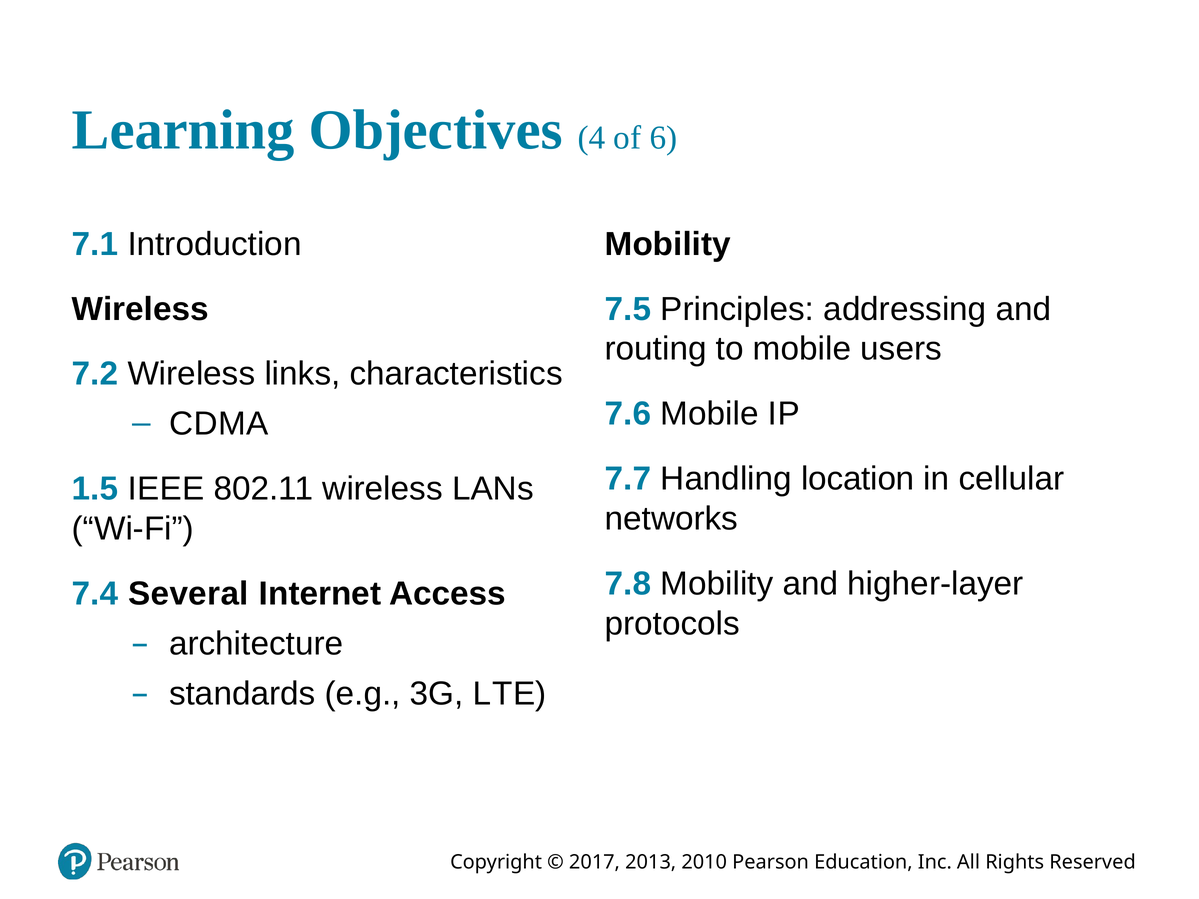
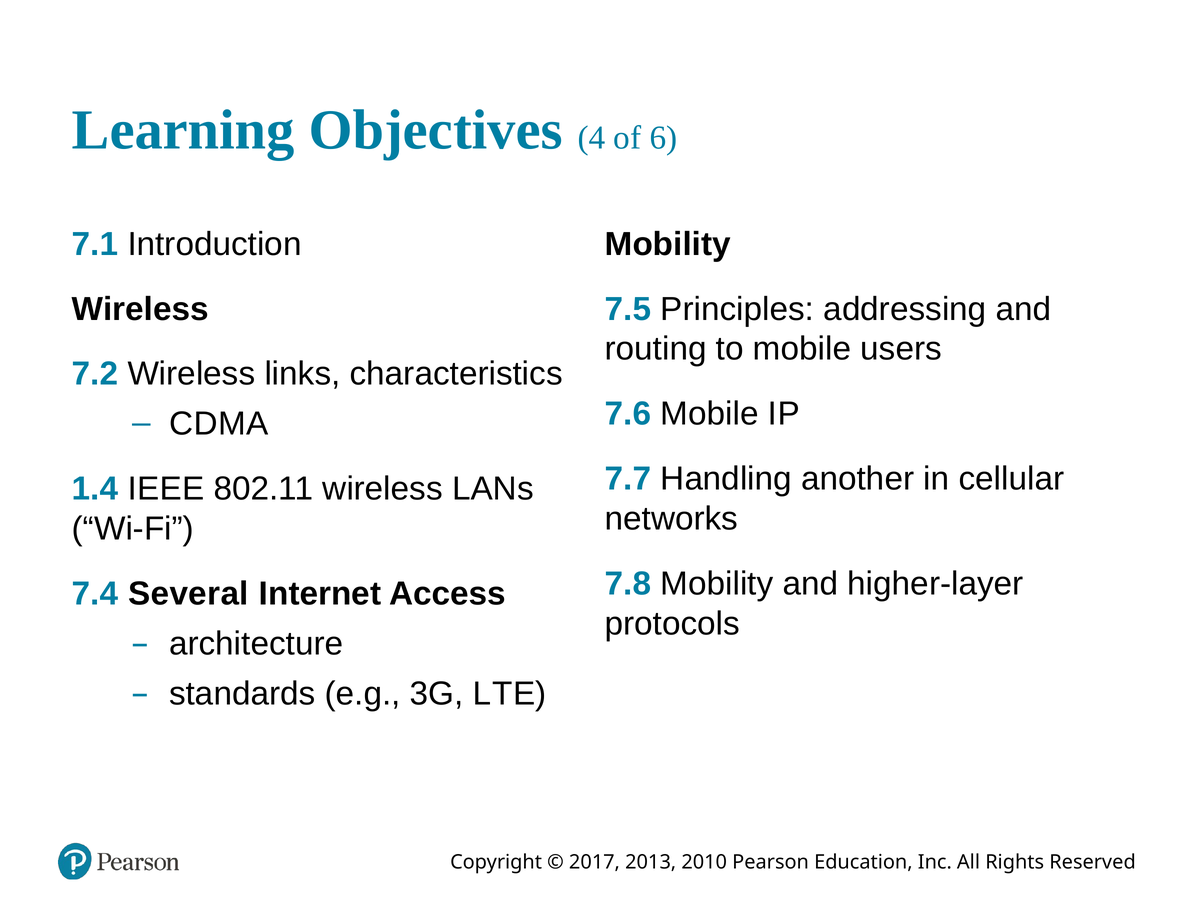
location: location -> another (858, 479)
1.5: 1.5 -> 1.4 (95, 489)
